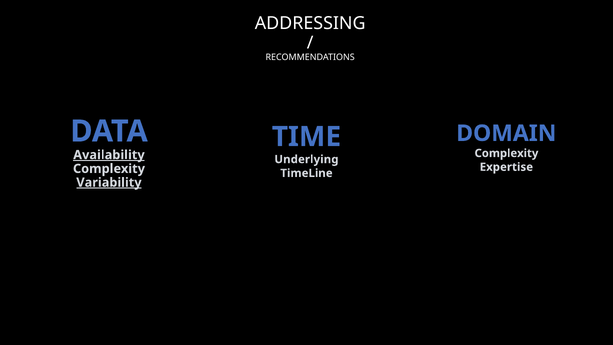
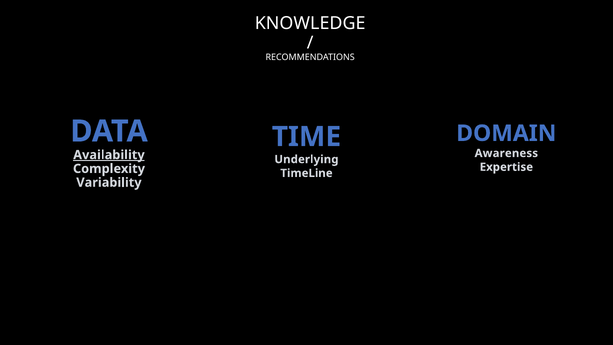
ADDRESSING: ADDRESSING -> KNOWLEDGE (310, 24)
Complexity: Complexity -> Awareness (506, 153)
Variability underline: present -> none (109, 182)
